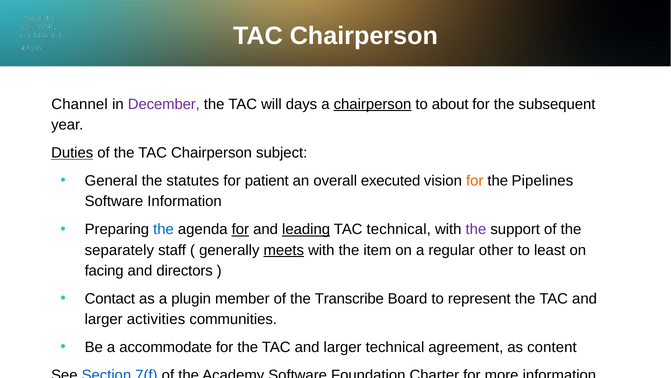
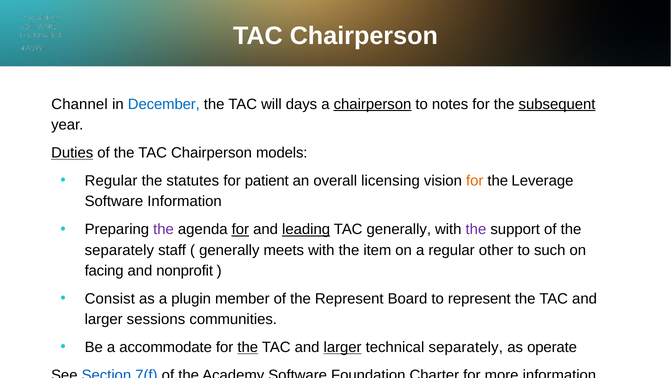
December colour: purple -> blue (164, 104)
to about: about -> notes (450, 104)
subsequent underline: none -> present (557, 104)
subject: subject -> models (282, 153)
General: General -> Regular (111, 181)
executed: executed -> licensing (391, 181)
Pipelines: Pipelines -> Leverage (542, 181)
the colour: blue -> purple (164, 229)
TAC technical: technical -> generally (399, 229)
meets underline: present -> none (284, 250)
least: least -> such (550, 250)
directors: directors -> nonprofit (185, 270)
Contact: Contact -> Consist (110, 298)
the Transcribe: Transcribe -> Represent (349, 298)
activities: activities -> sessions (156, 319)
the underline: none -> present (248, 347)
larger underline: none -> present (343, 347)
technical agreement: agreement -> separately (466, 347)
content: content -> operate (552, 347)
